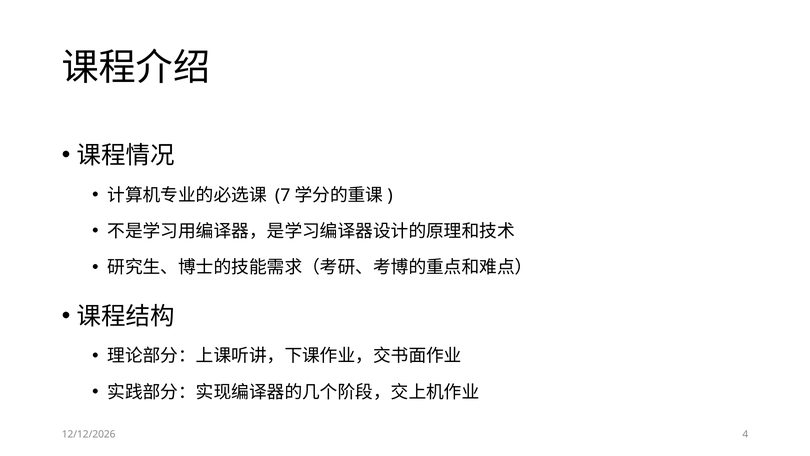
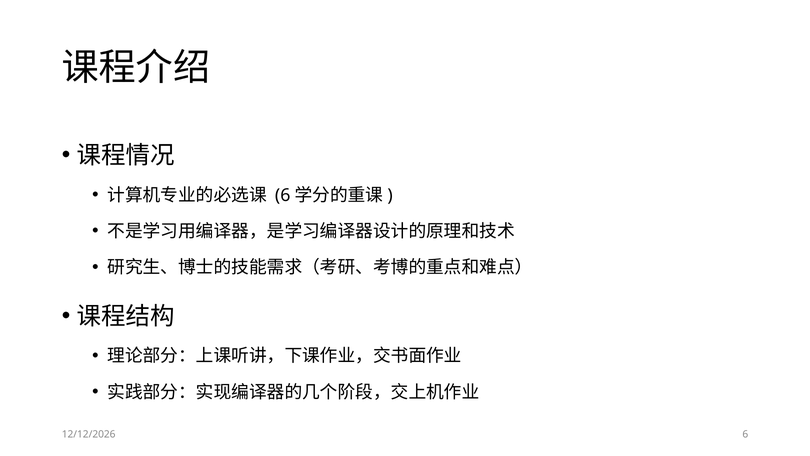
7: 7 -> 6 (283, 195)
4: 4 -> 6 (745, 434)
